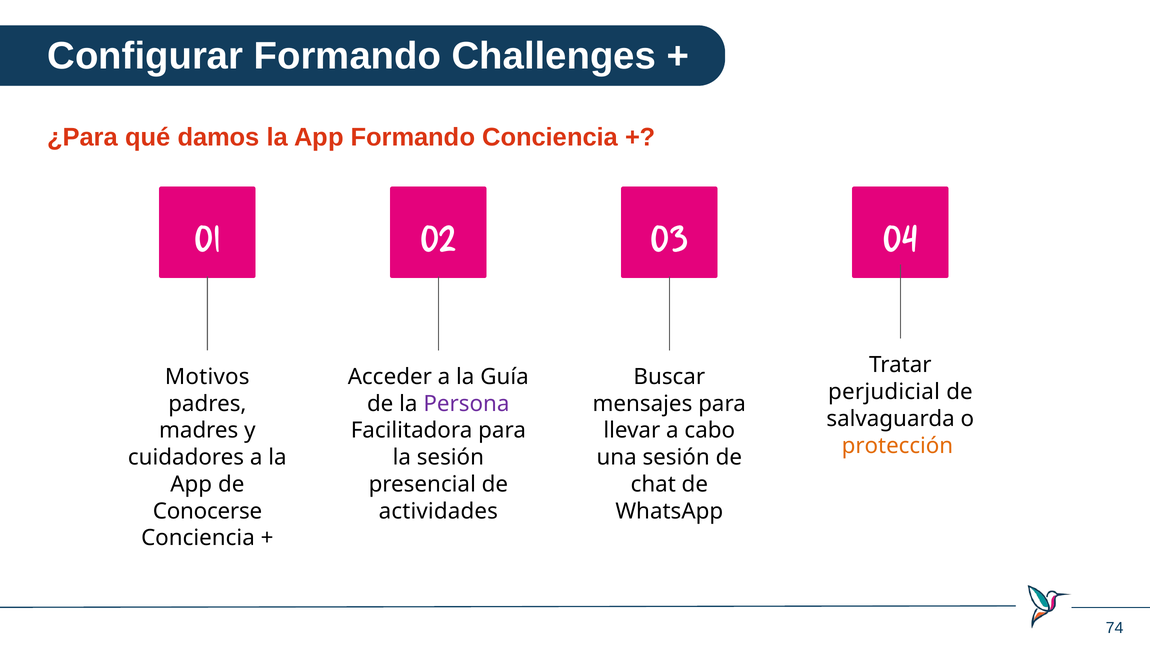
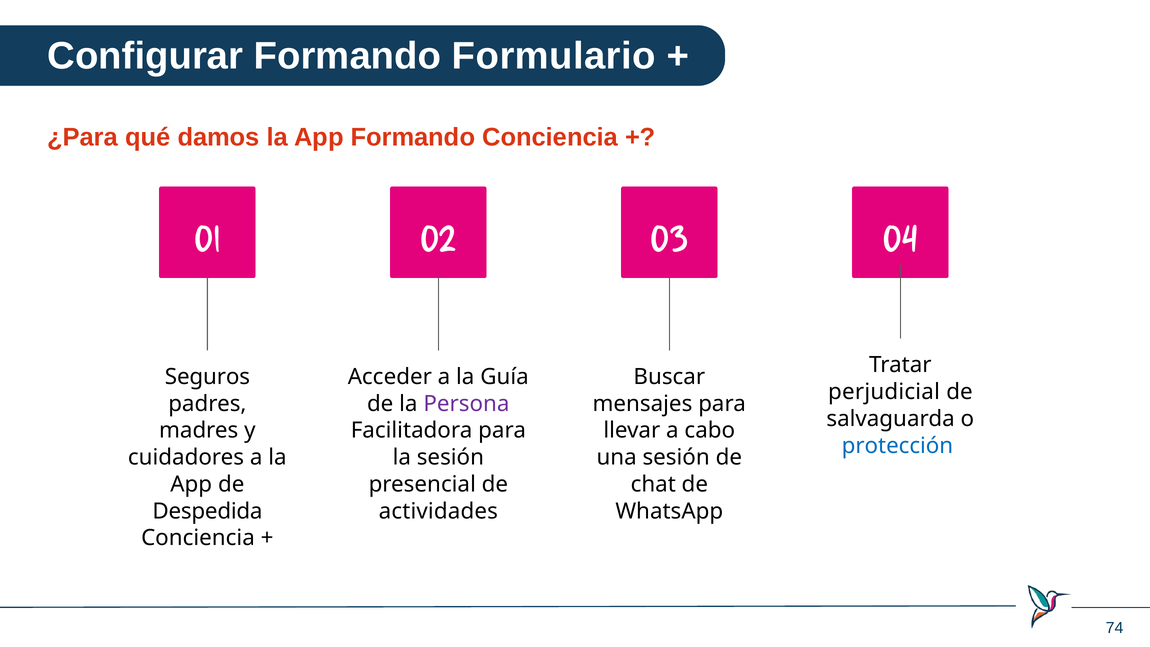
Challenges: Challenges -> Formulario (554, 56)
Motivos: Motivos -> Seguros (207, 377)
protección colour: orange -> blue (897, 446)
Conocerse: Conocerse -> Despedida (208, 511)
